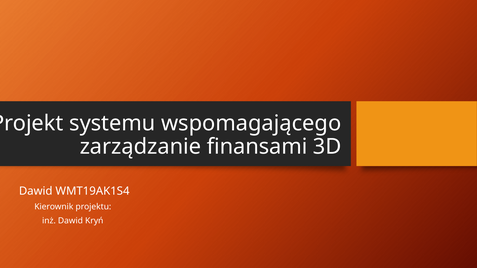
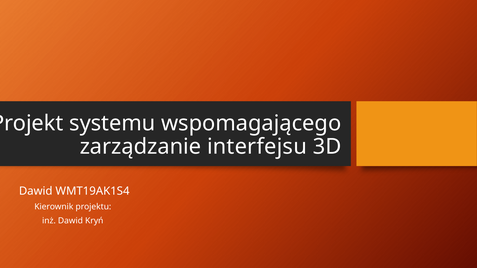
finansami: finansami -> interfejsu (257, 147)
